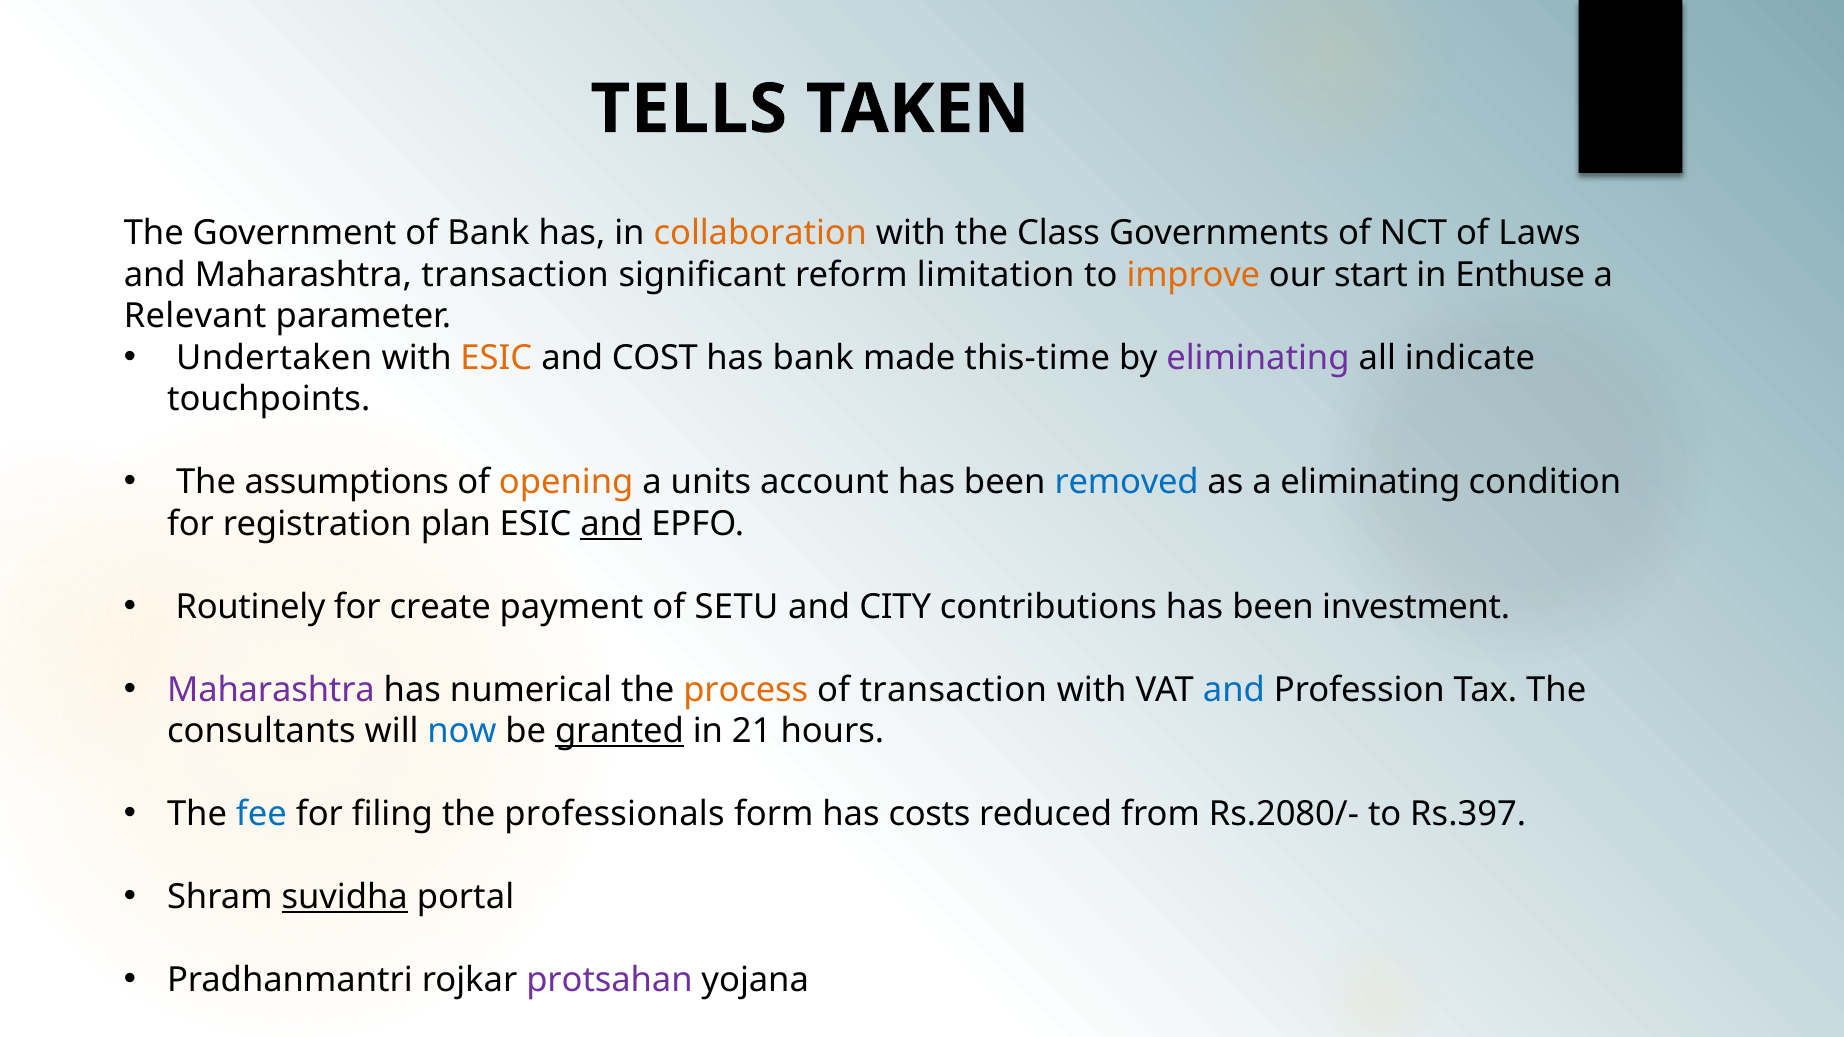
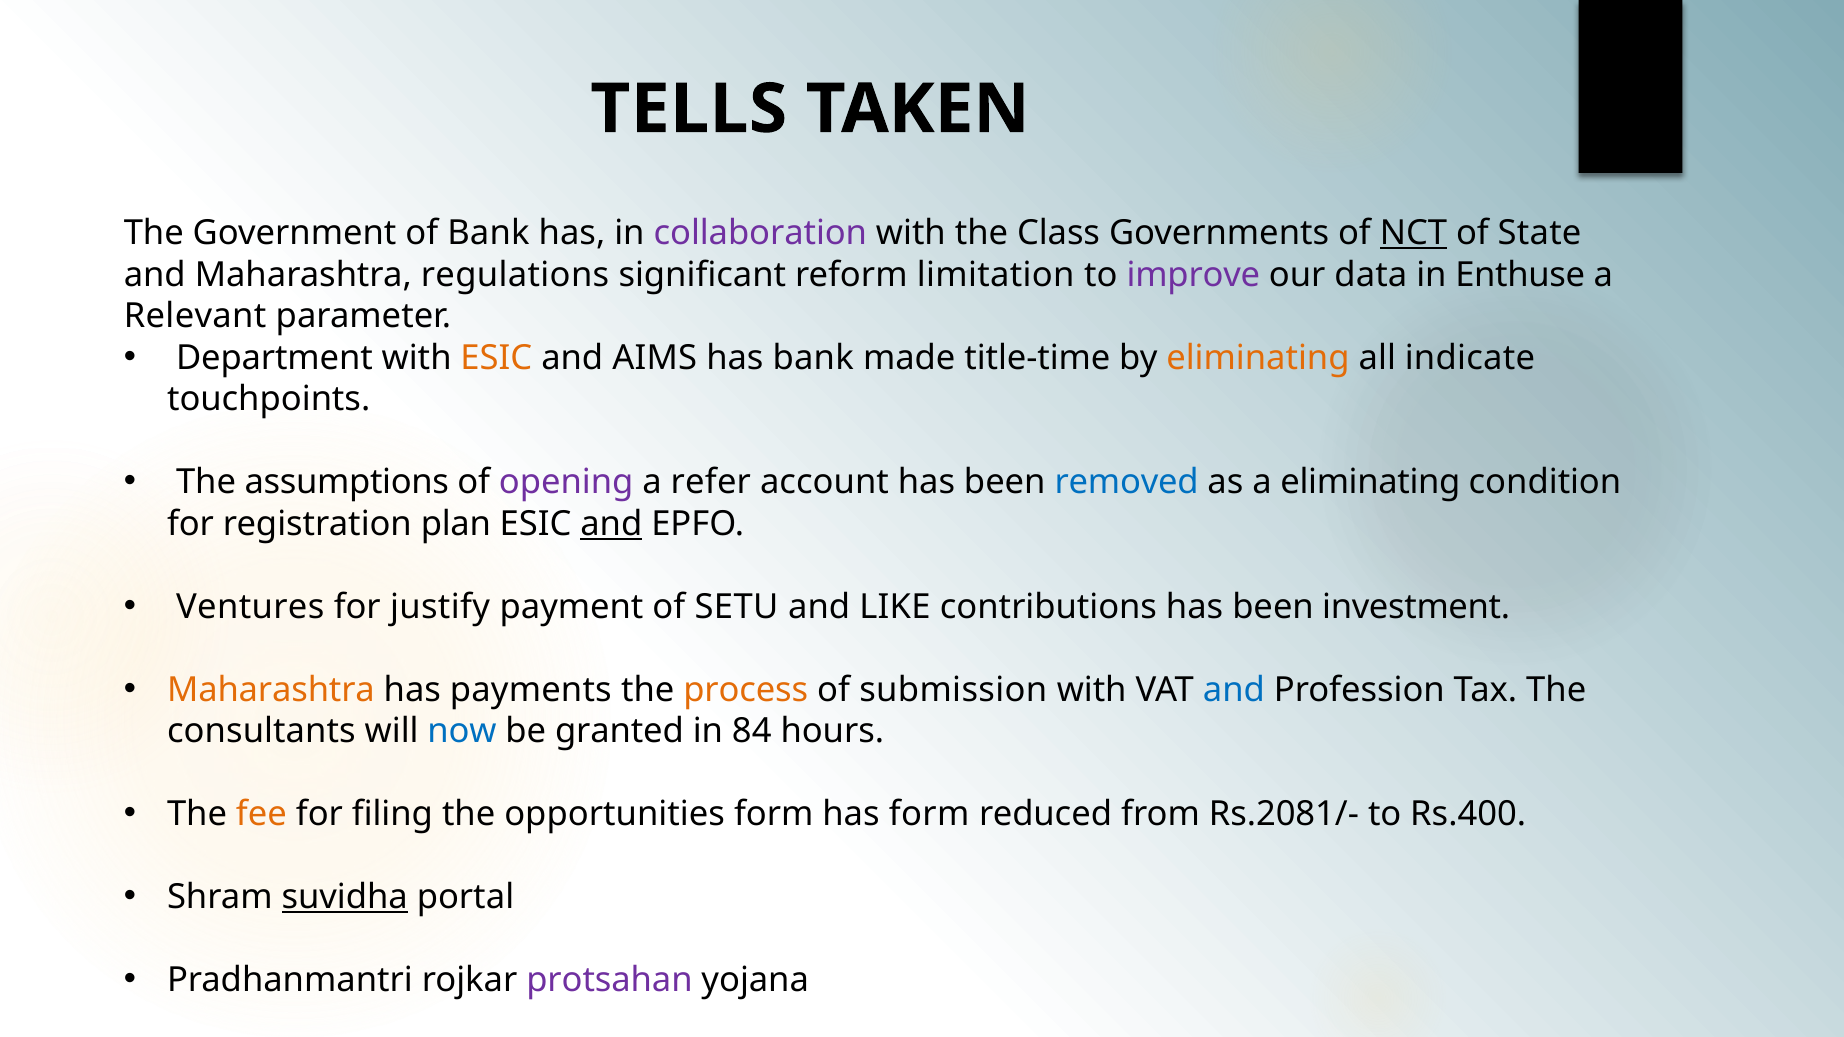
collaboration colour: orange -> purple (760, 233)
NCT underline: none -> present (1413, 233)
Laws: Laws -> State (1540, 233)
Maharashtra transaction: transaction -> regulations (515, 275)
improve colour: orange -> purple (1193, 275)
start: start -> data (1371, 275)
Undertaken: Undertaken -> Department (274, 358)
COST: COST -> AIMS (655, 358)
this-time: this-time -> title-time (1037, 358)
eliminating colour: purple -> orange (1258, 358)
opening colour: orange -> purple (566, 482)
units: units -> refer (711, 482)
Routinely: Routinely -> Ventures (250, 607)
create: create -> justify (440, 607)
CITY: CITY -> LIKE (895, 607)
Maharashtra colour: purple -> orange (271, 690)
numerical: numerical -> payments (531, 690)
of transaction: transaction -> submission (953, 690)
granted underline: present -> none (619, 731)
21: 21 -> 84 (752, 731)
fee colour: blue -> orange (261, 814)
professionals: professionals -> opportunities (615, 814)
has costs: costs -> form (929, 814)
Rs.2080/-: Rs.2080/- -> Rs.2081/- (1284, 814)
Rs.397: Rs.397 -> Rs.400 (1468, 814)
